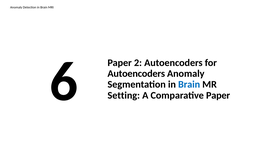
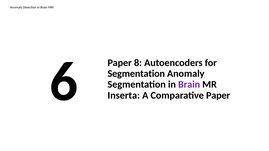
2: 2 -> 8 (138, 63)
Autoencoders: Autoencoders -> Segmentation (136, 74)
Brain colour: blue -> purple (189, 85)
Setting: Setting -> Inserta (124, 96)
